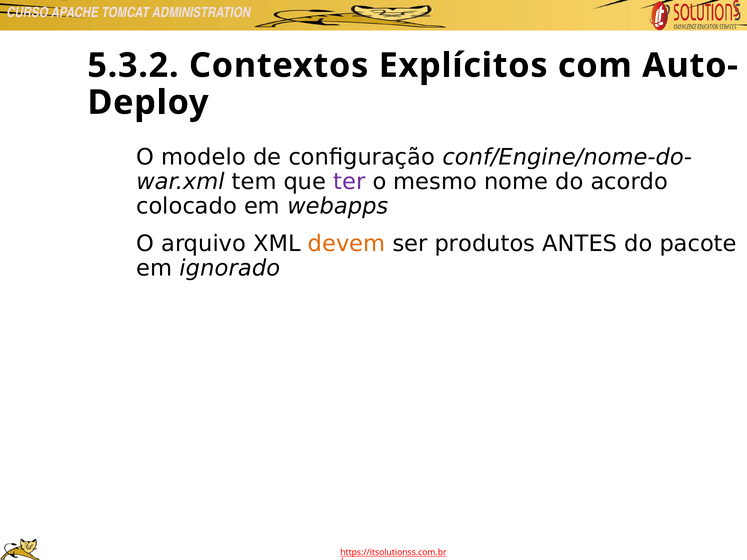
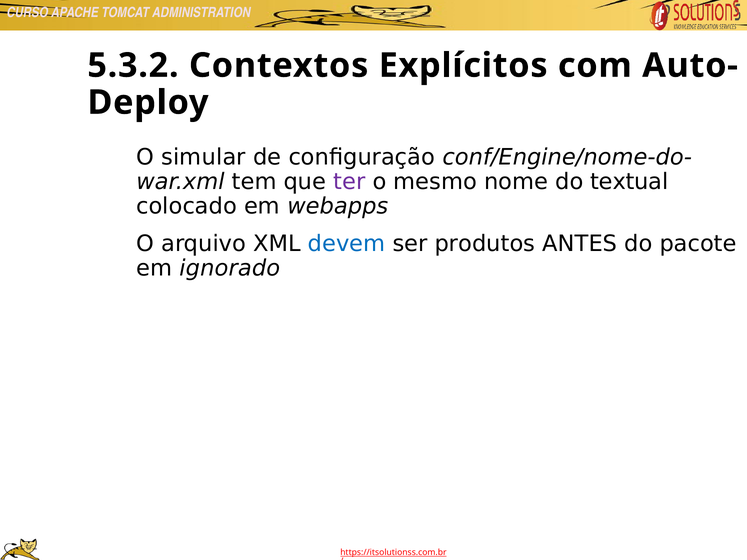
modelo: modelo -> simular (203, 158)
acordo: acordo -> textual (629, 182)
devem colour: orange -> blue (347, 244)
